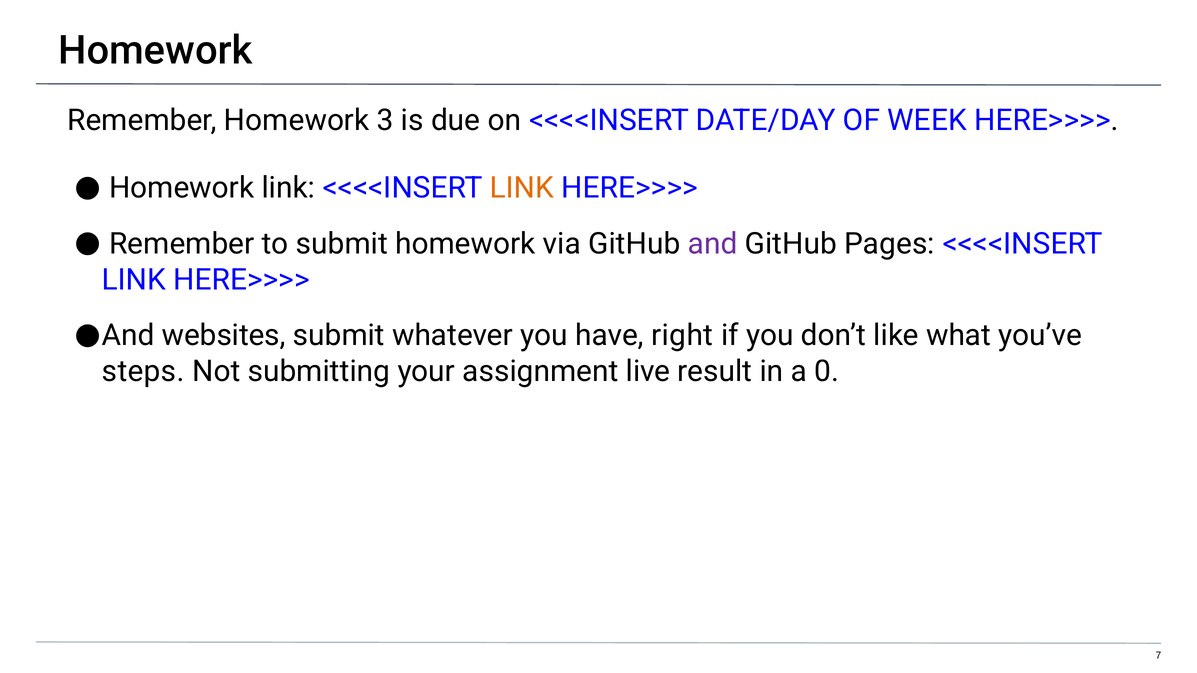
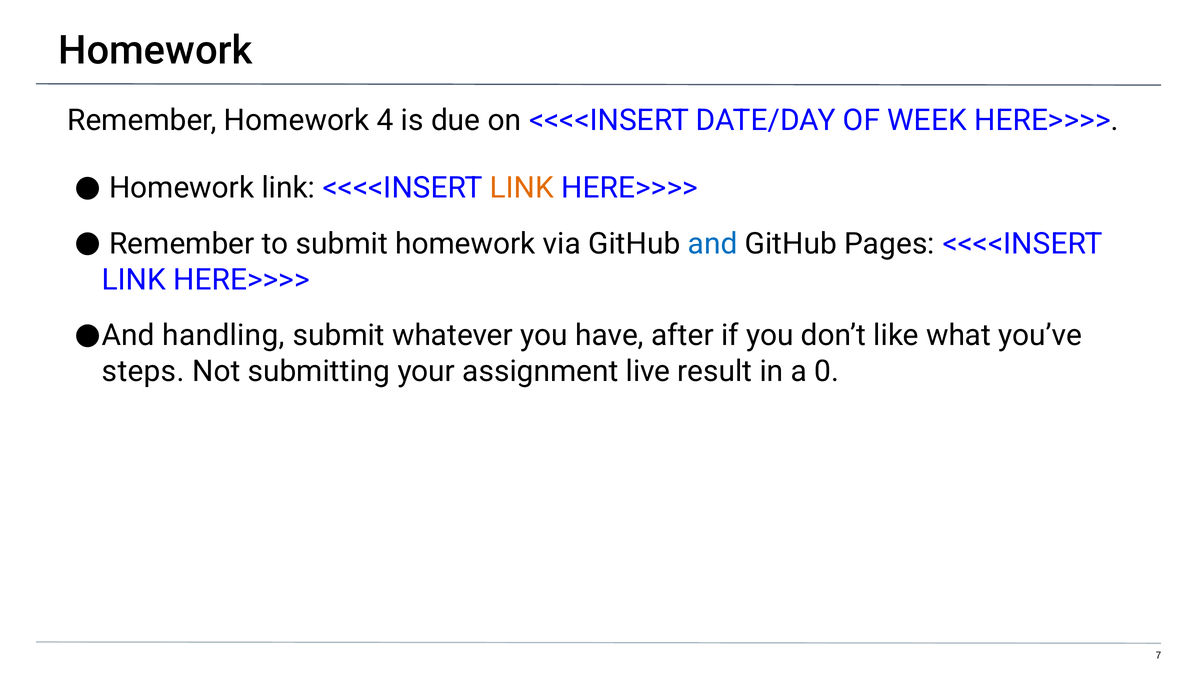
3: 3 -> 4 (385, 121)
and colour: purple -> blue (713, 244)
websites: websites -> handling (223, 336)
right: right -> after (682, 336)
